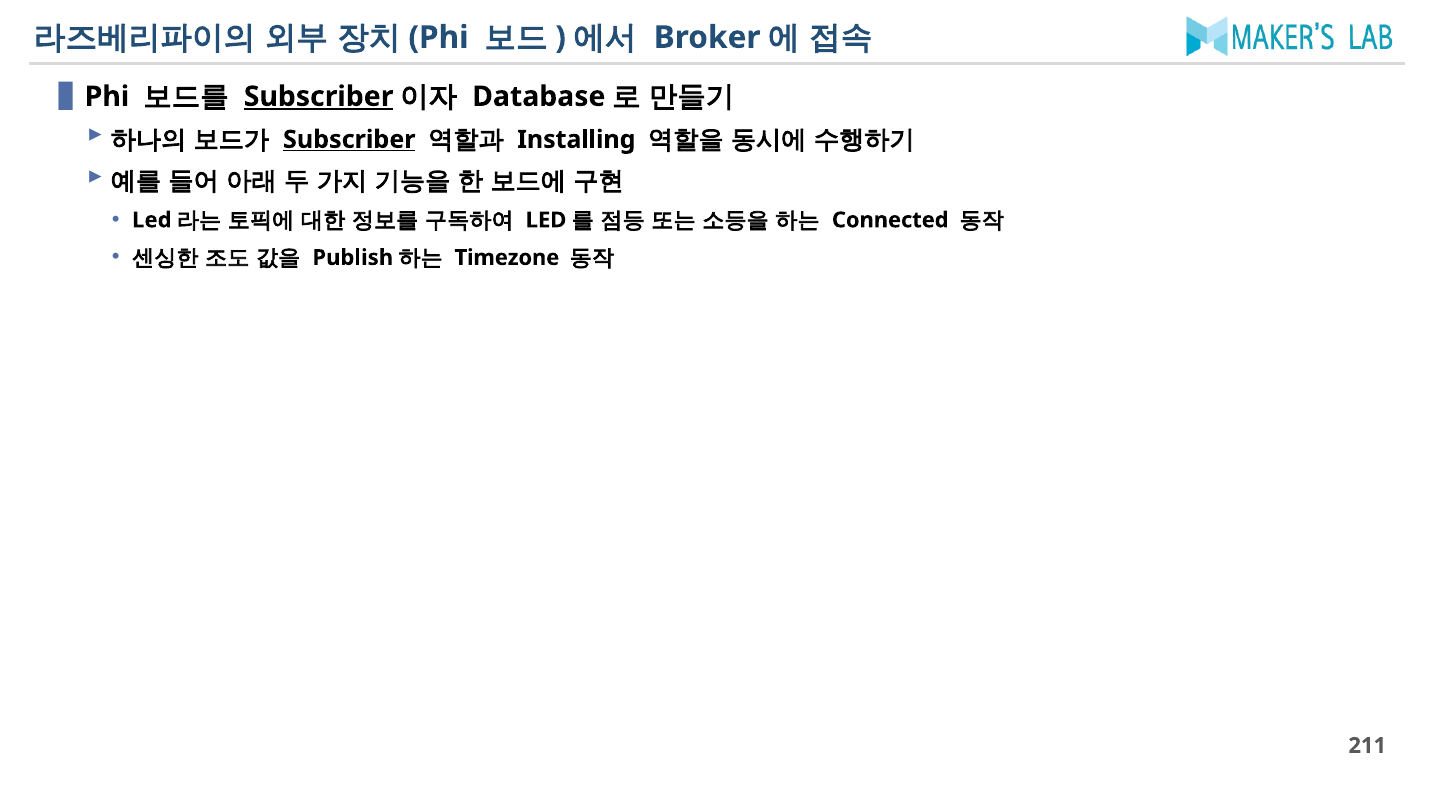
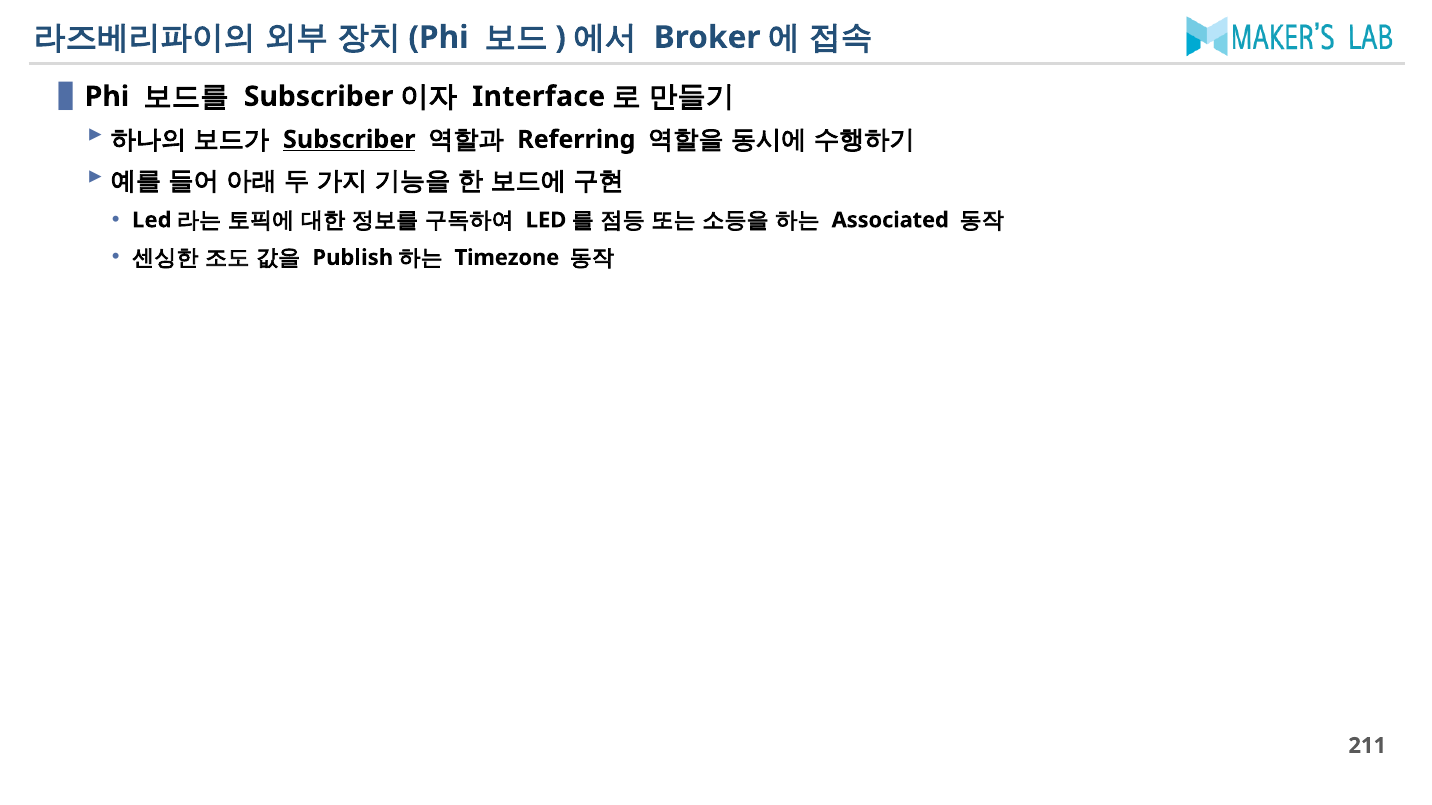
Subscriber underline: present -> none (319, 97)
Database: Database -> Interface (539, 97)
Installing: Installing -> Referring (576, 140)
Connected: Connected -> Associated (890, 220)
